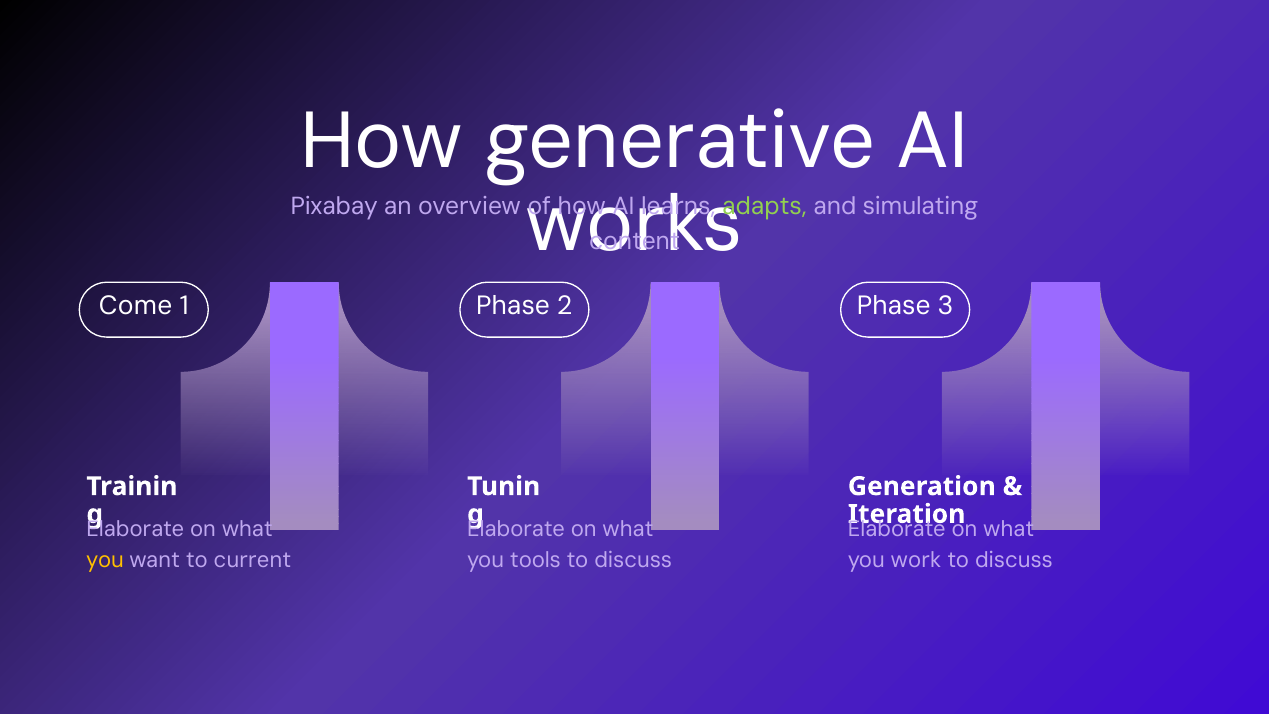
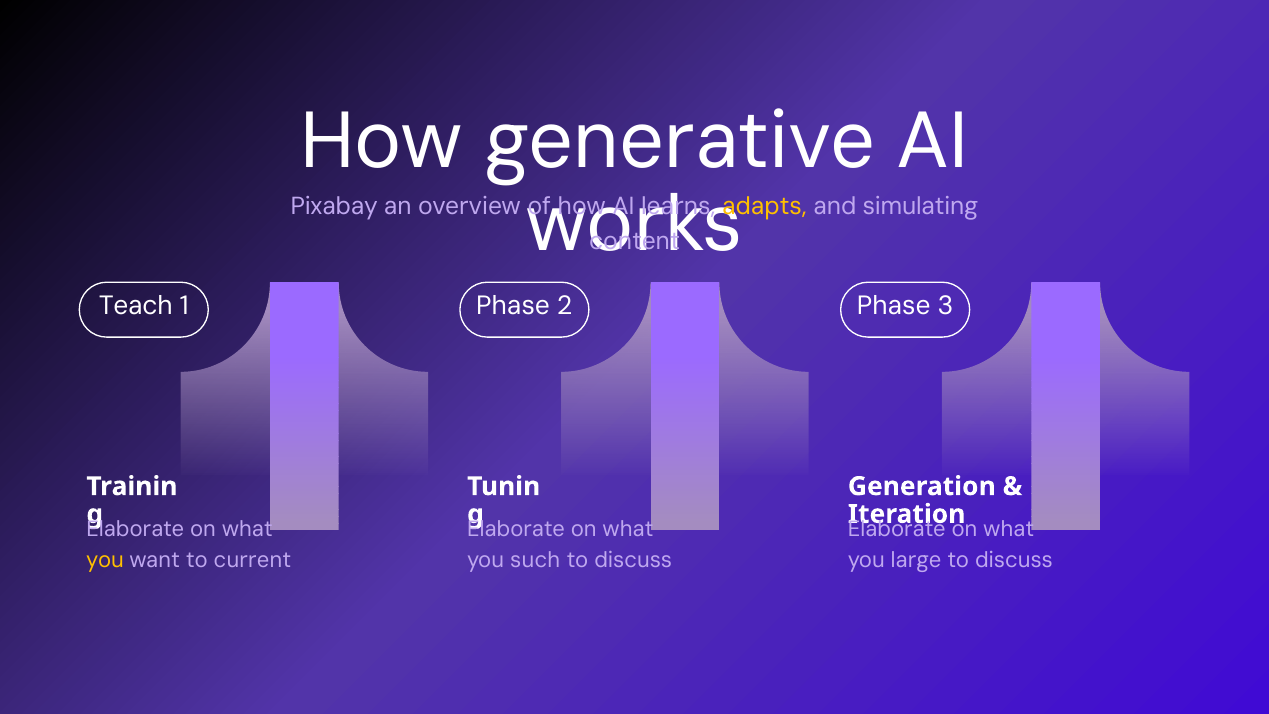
adapts colour: light green -> yellow (764, 206)
Come: Come -> Teach (136, 305)
tools: tools -> such (535, 560)
work: work -> large (916, 560)
